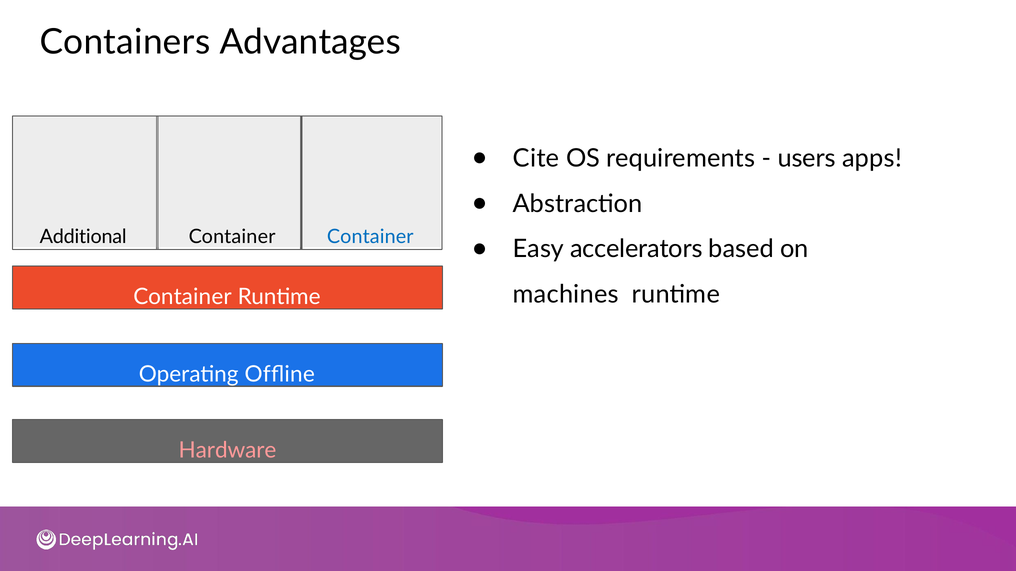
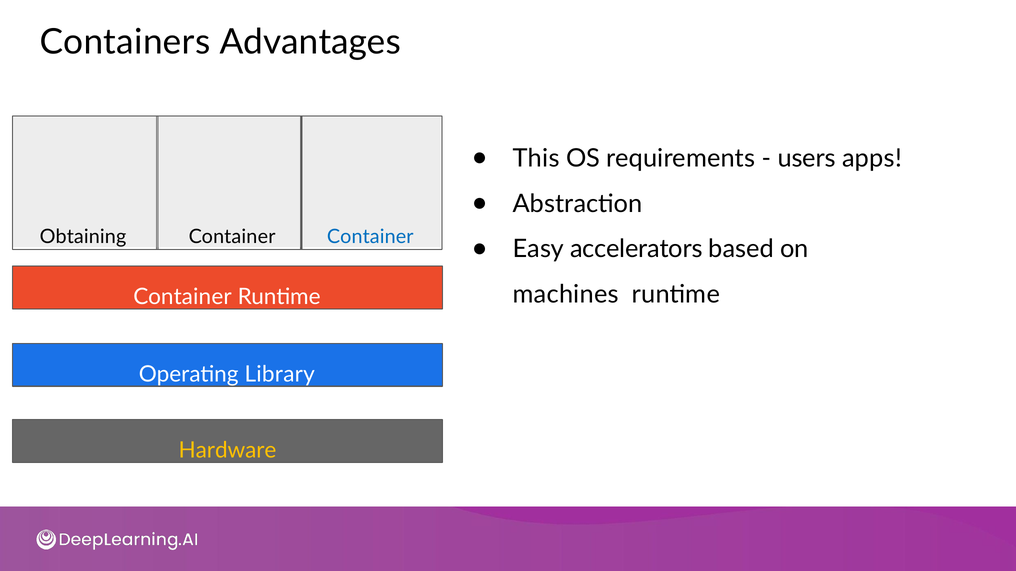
Cite: Cite -> This (536, 158)
Additional: Additional -> Obtaining (83, 237)
Ofﬂine: Ofﬂine -> Library (280, 375)
Hardware colour: pink -> yellow (227, 451)
